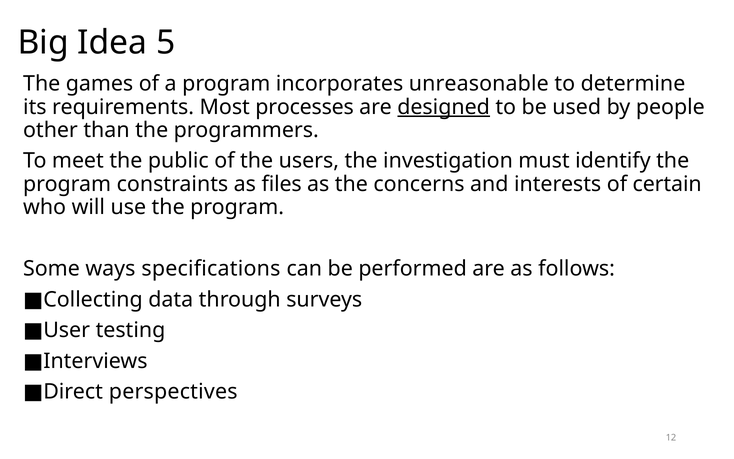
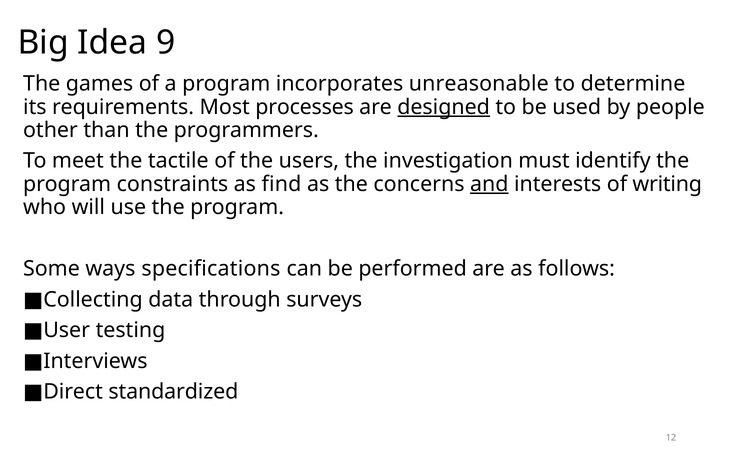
5: 5 -> 9 (166, 42)
public: public -> tactile (178, 161)
files: files -> find (281, 184)
and underline: none -> present (489, 184)
certain: certain -> writing (667, 184)
perspectives: perspectives -> standardized (173, 392)
